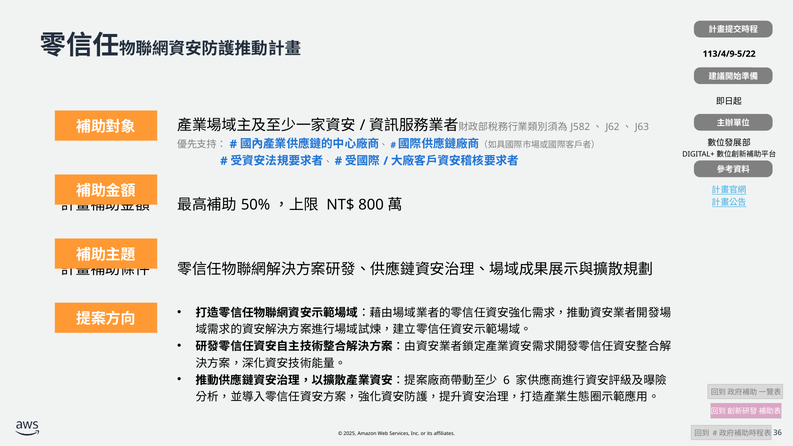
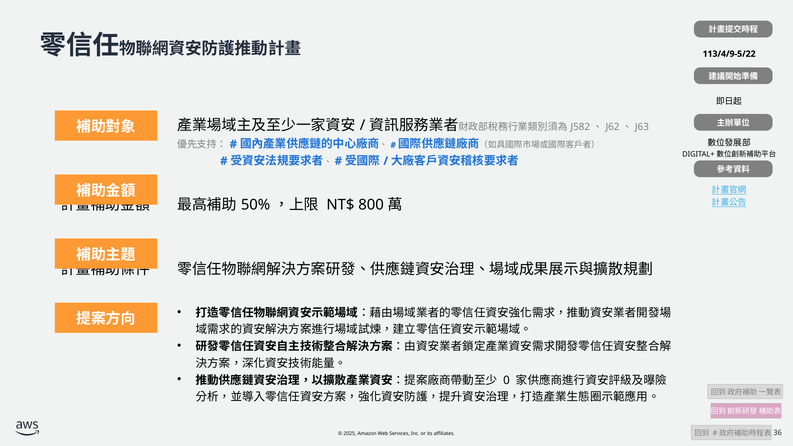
6: 6 -> 0 (507, 380)
